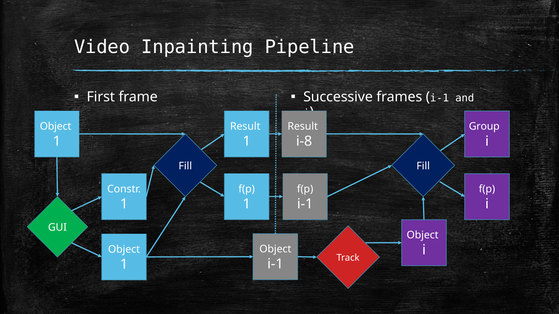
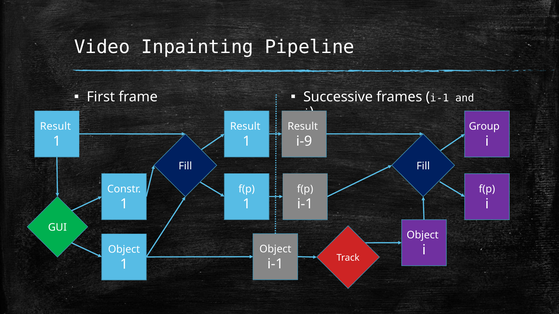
Object: Object -> Result (55, 126)
i-8: i-8 -> i-9 (304, 141)
